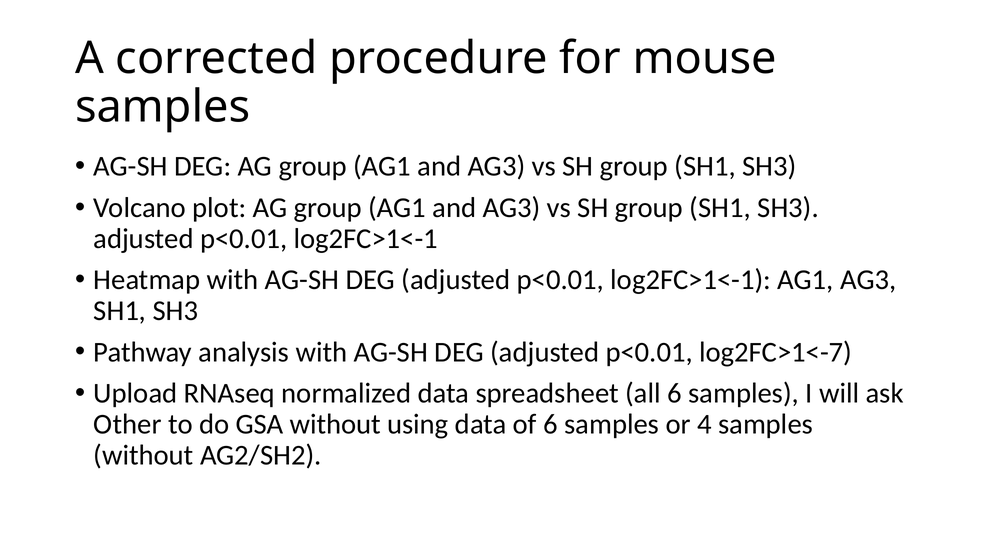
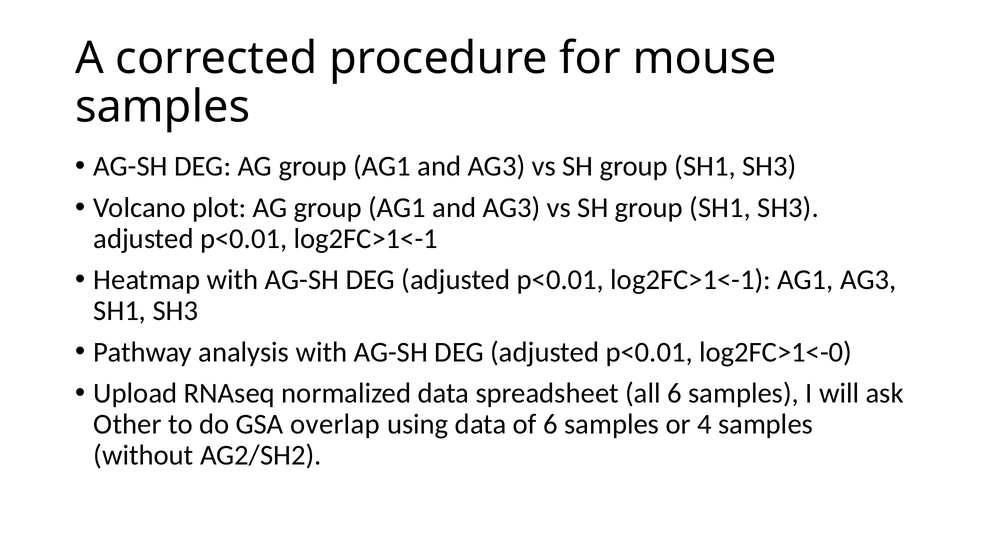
log2FC>1<-7: log2FC>1<-7 -> log2FC>1<-0 (776, 352)
GSA without: without -> overlap (335, 424)
